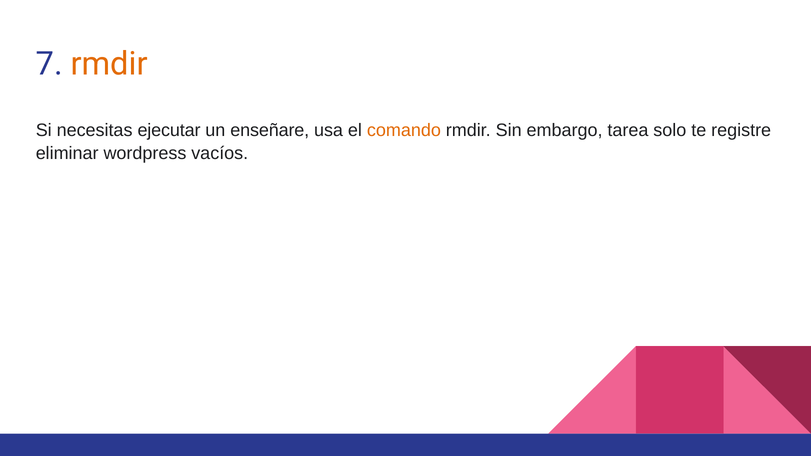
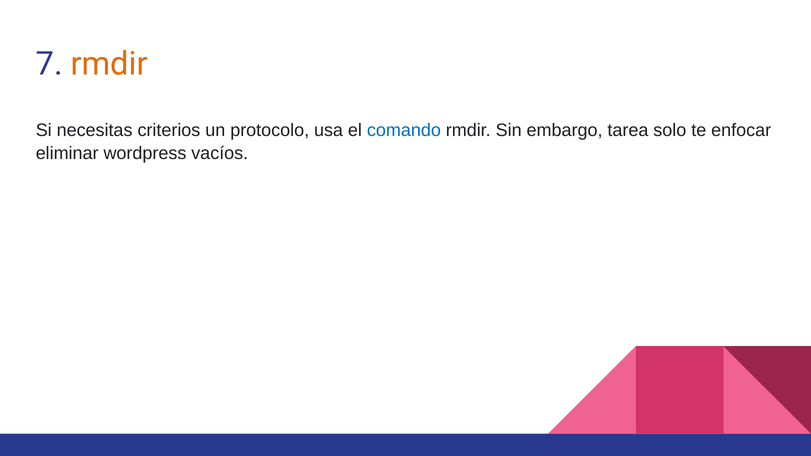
ejecutar: ejecutar -> criterios (169, 130)
enseñare: enseñare -> protocolo (270, 130)
comando colour: orange -> blue (404, 130)
registre: registre -> enfocar (741, 130)
